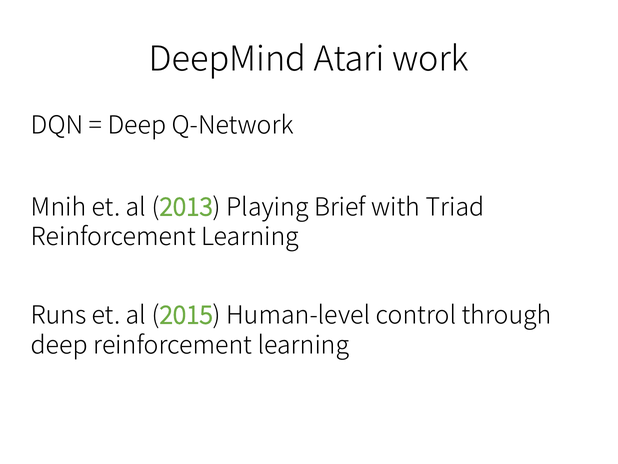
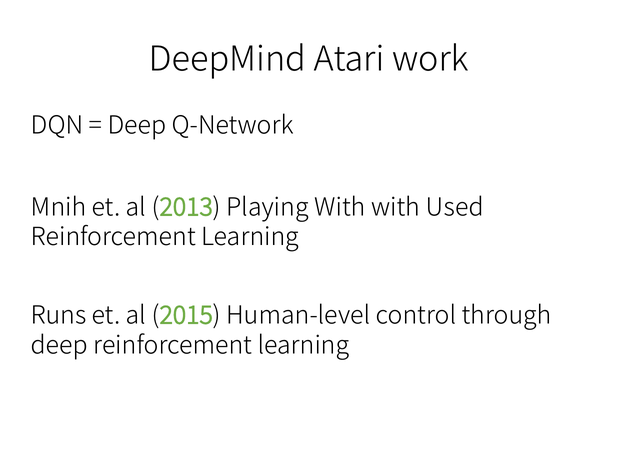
Playing Brief: Brief -> With (340, 207)
Triad: Triad -> Used (455, 207)
